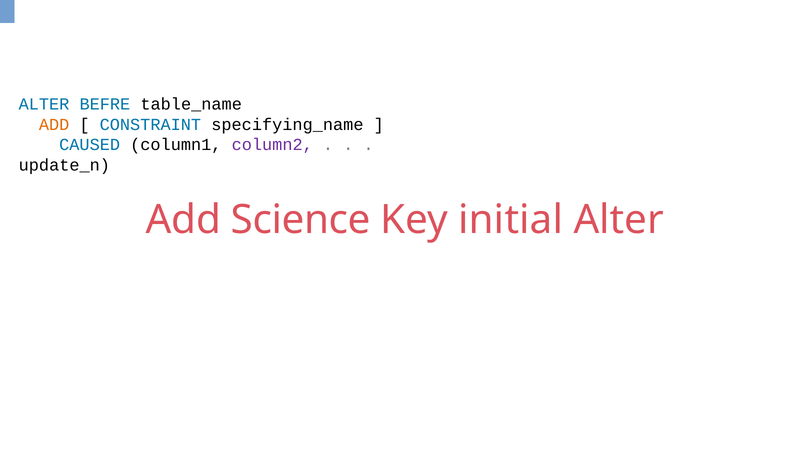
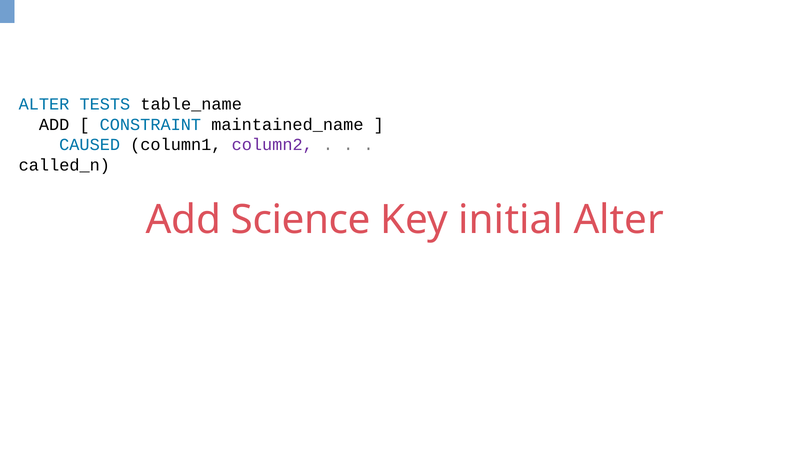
BEFRE: BEFRE -> TESTS (105, 104)
ADD colour: orange -> black (54, 124)
specifying_name: specifying_name -> maintained_name (287, 124)
update_n: update_n -> called_n (64, 165)
